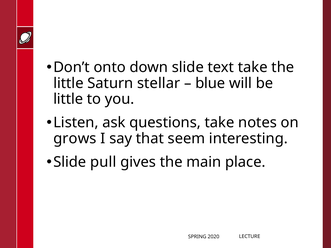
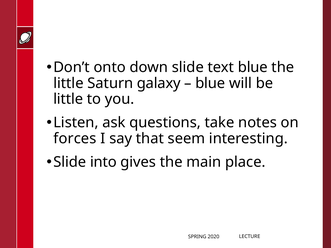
text take: take -> blue (253, 67)
stellar: stellar -> galaxy (159, 83)
grows: grows -> forces (75, 139)
pull: pull -> into (103, 162)
